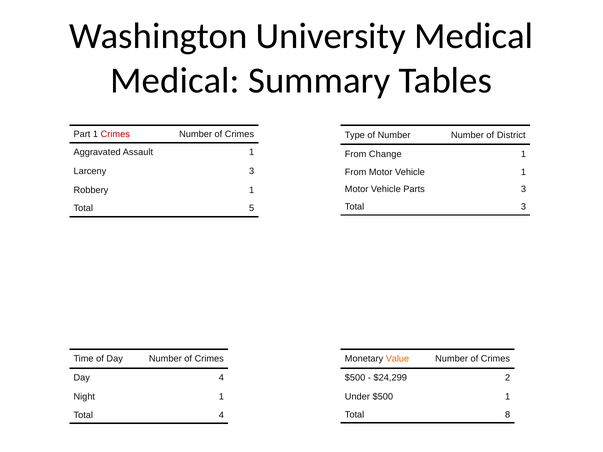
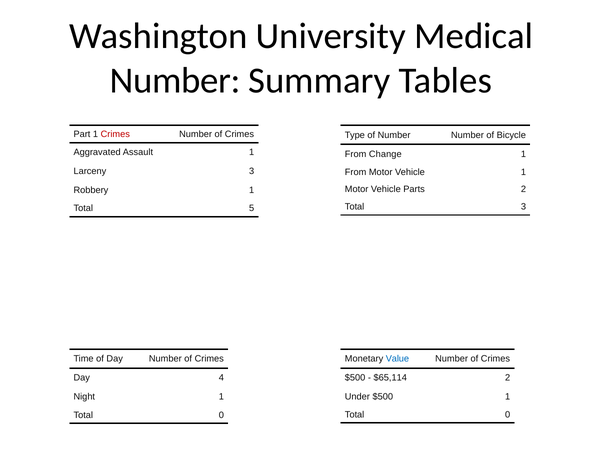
Medical: Medical -> Number (175, 80)
District: District -> Bicycle (511, 135)
Parts 3: 3 -> 2 (523, 189)
Value colour: orange -> blue (397, 359)
$24,299: $24,299 -> $65,114 (390, 378)
8: 8 -> 0 (508, 415)
4: 4 -> 0 (221, 415)
